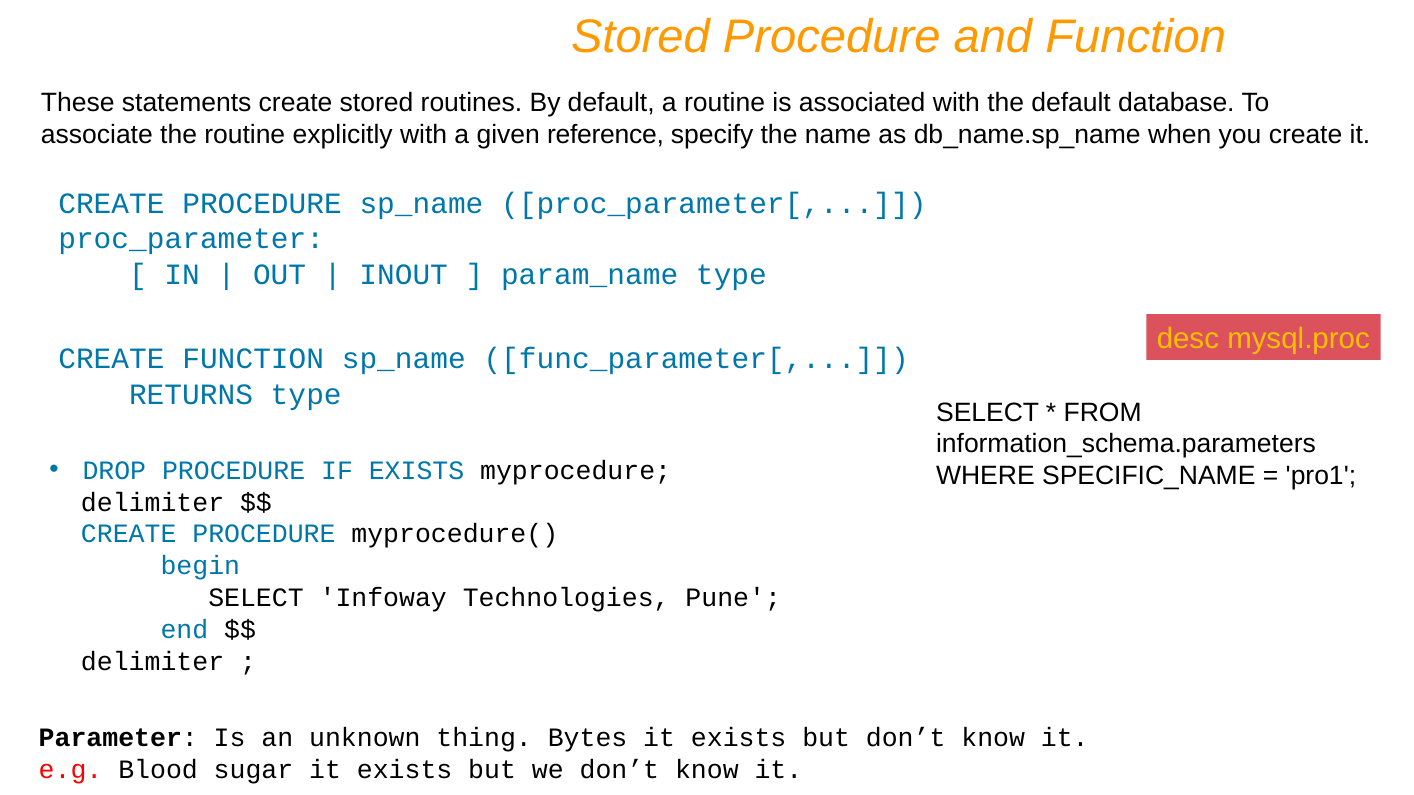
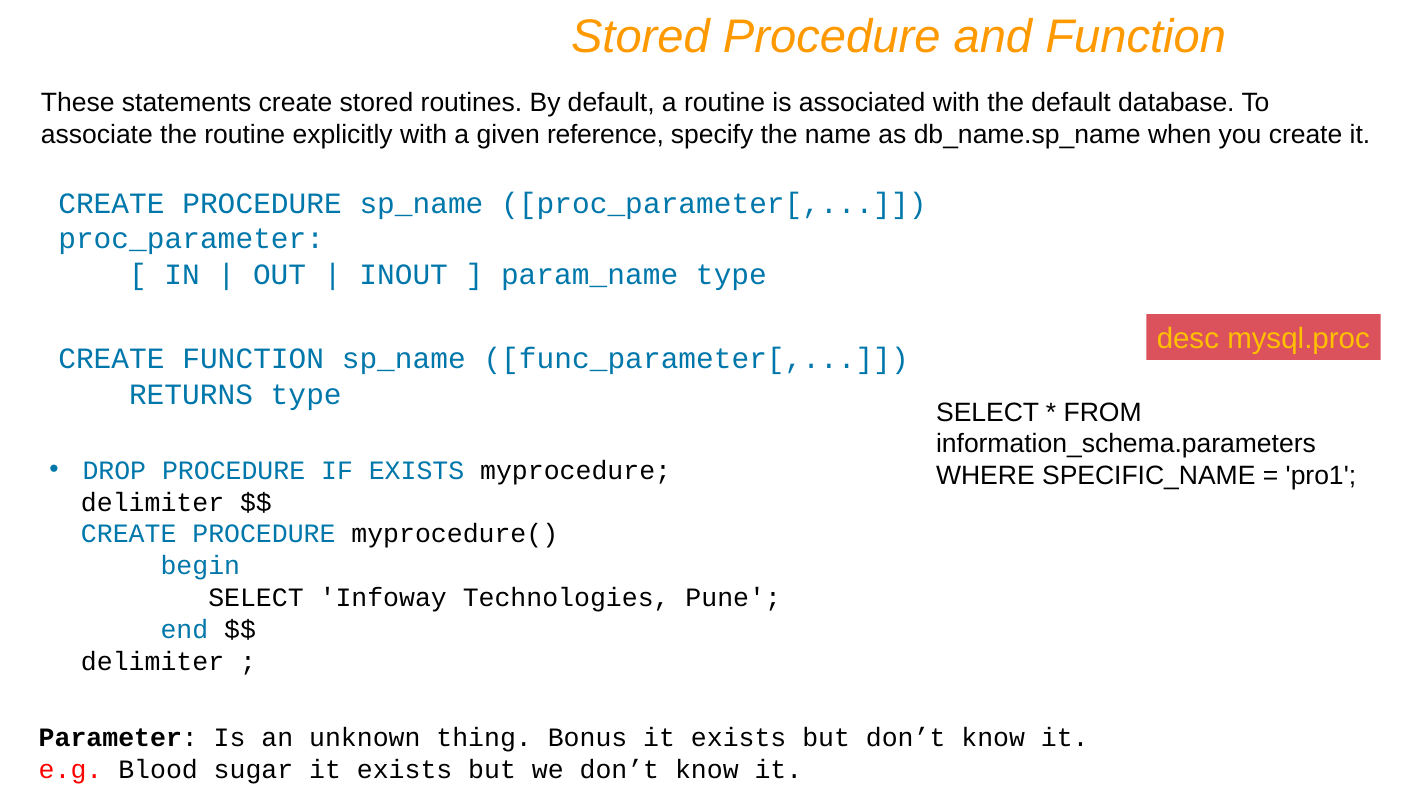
Bytes: Bytes -> Bonus (588, 738)
